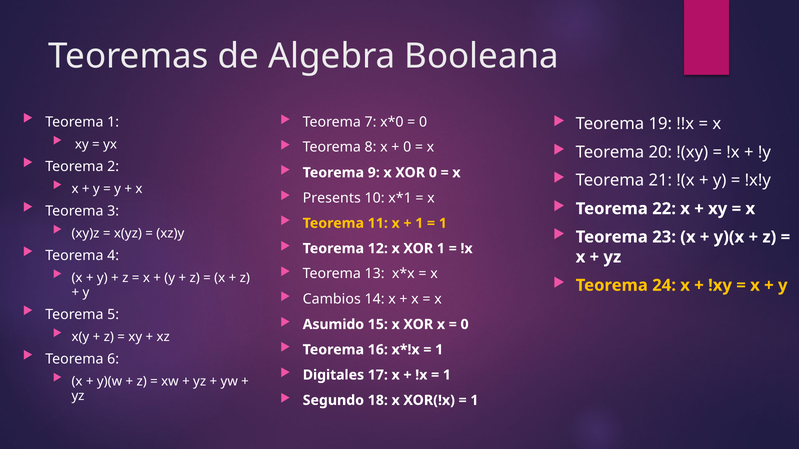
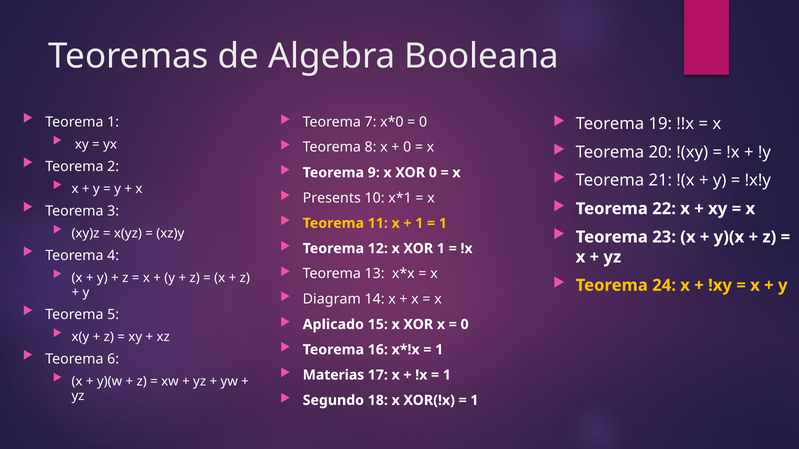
Cambios: Cambios -> Diagram (332, 299)
Asumido: Asumido -> Aplicado (333, 325)
Digitales: Digitales -> Materias (333, 375)
